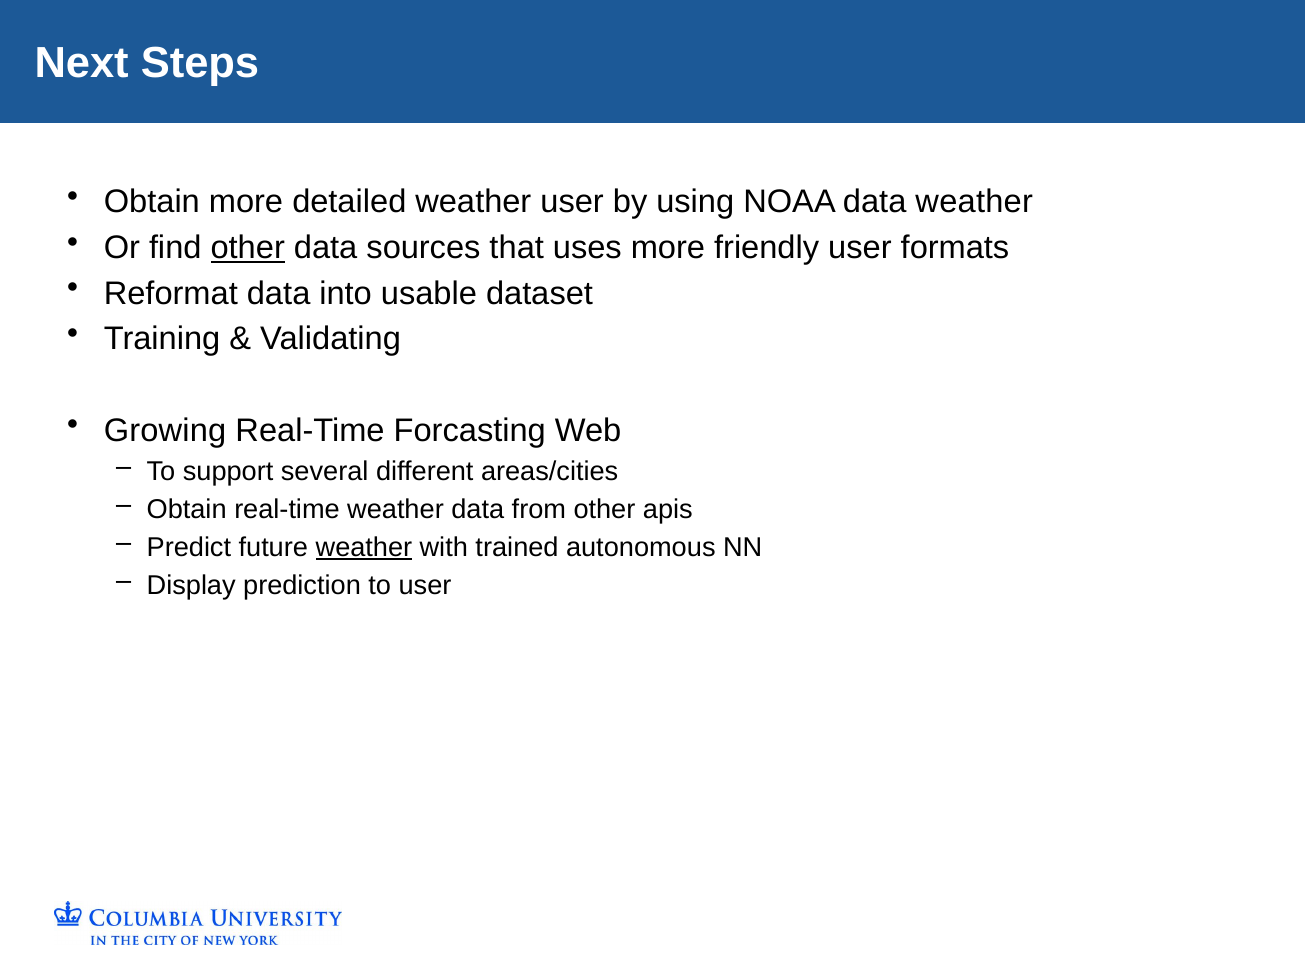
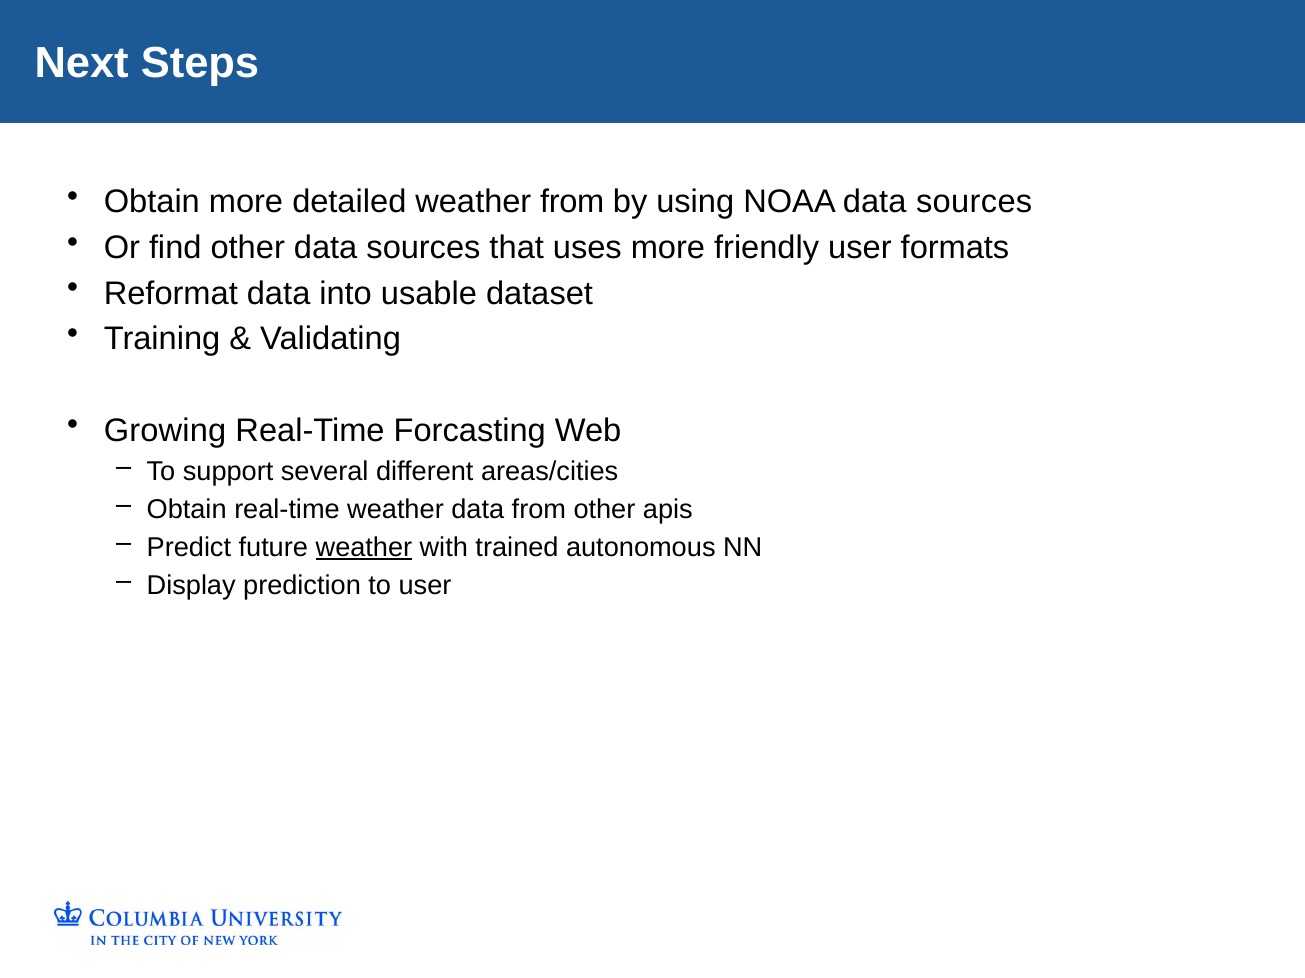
weather user: user -> from (572, 202)
NOAA data weather: weather -> sources (974, 202)
other underline: present -> none (248, 248)
